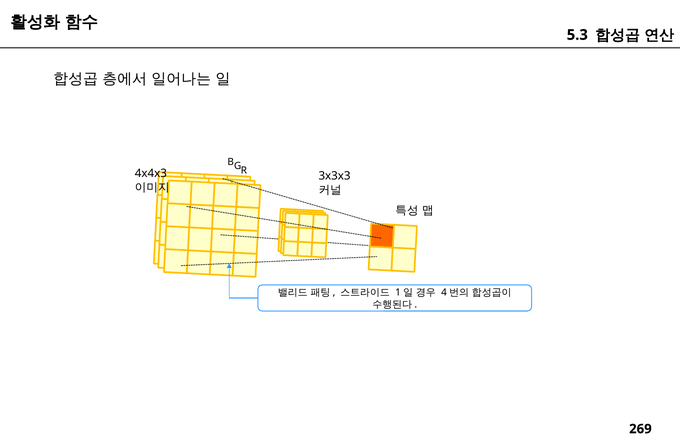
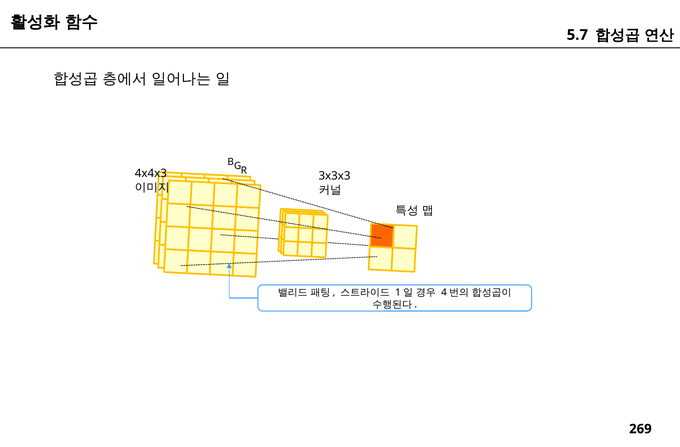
5.3: 5.3 -> 5.7 (577, 35)
